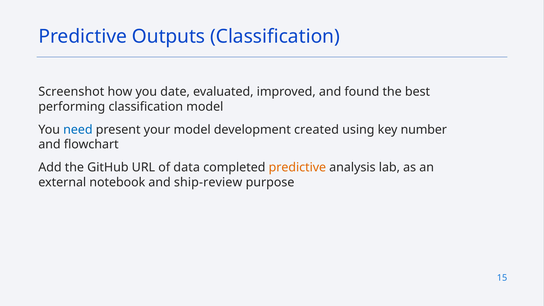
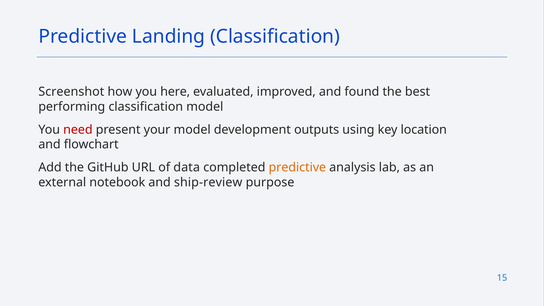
Outputs: Outputs -> Landing (169, 36)
date: date -> here (175, 92)
need colour: blue -> red (78, 130)
created: created -> outputs (317, 130)
number: number -> location (424, 130)
